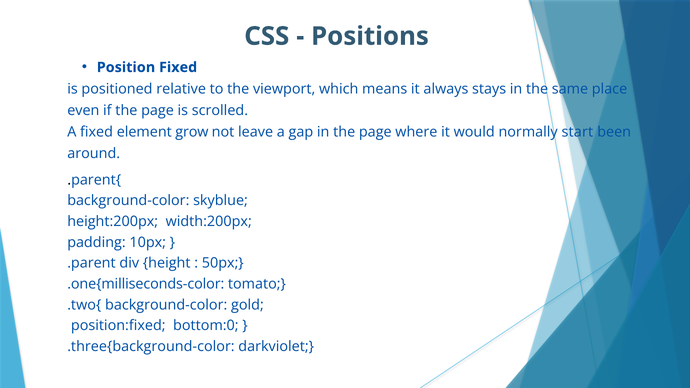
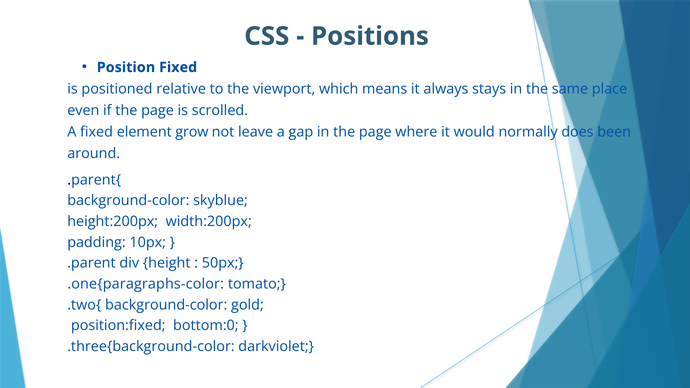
start: start -> does (577, 132)
.one{milliseconds-color: .one{milliseconds-color -> .one{paragraphs-color (146, 284)
